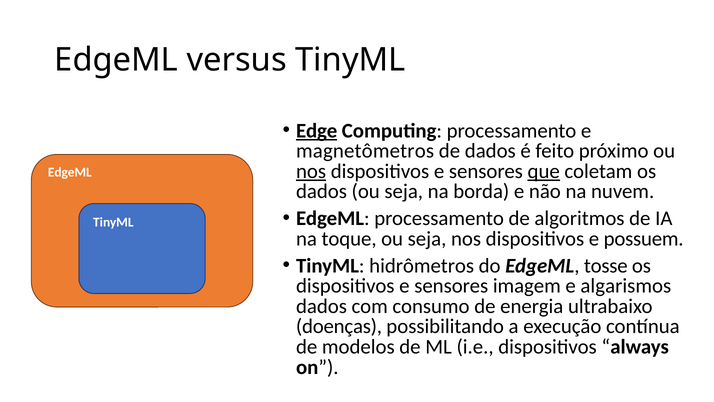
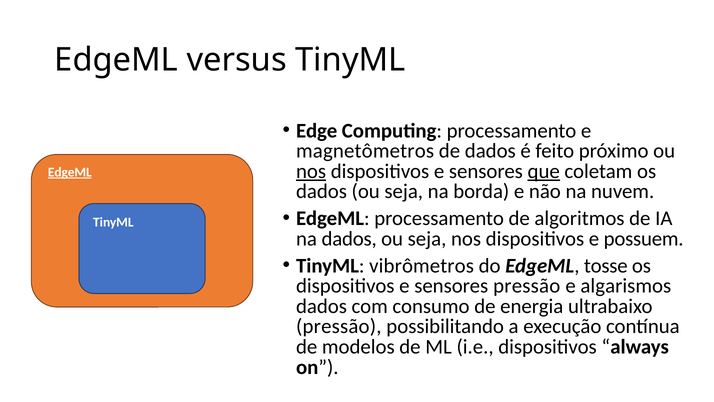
Edge underline: present -> none (317, 131)
EdgeML underline: none -> present (70, 172)
na toque: toque -> dados (349, 239)
hidrômetros: hidrômetros -> vibrômetros (422, 266)
sensores imagem: imagem -> pressão (527, 286)
doenças: doenças -> pressão (339, 326)
